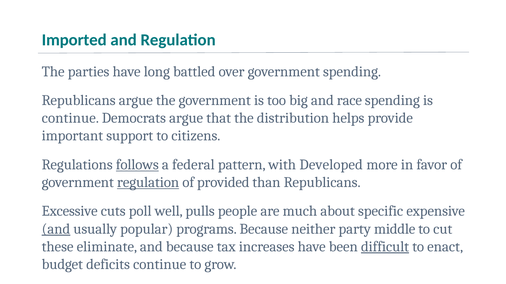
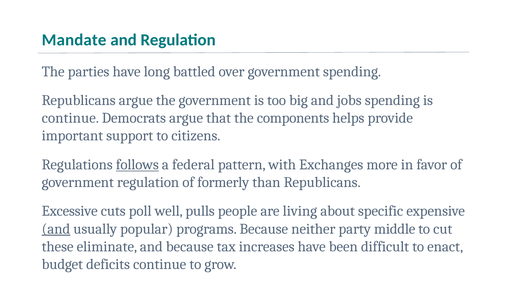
Imported: Imported -> Mandate (74, 40)
race: race -> jobs (349, 101)
distribution: distribution -> components (293, 118)
Developed: Developed -> Exchanges (331, 165)
regulation underline: present -> none (148, 183)
provided: provided -> formerly (223, 183)
much: much -> living (300, 212)
difficult underline: present -> none (385, 247)
